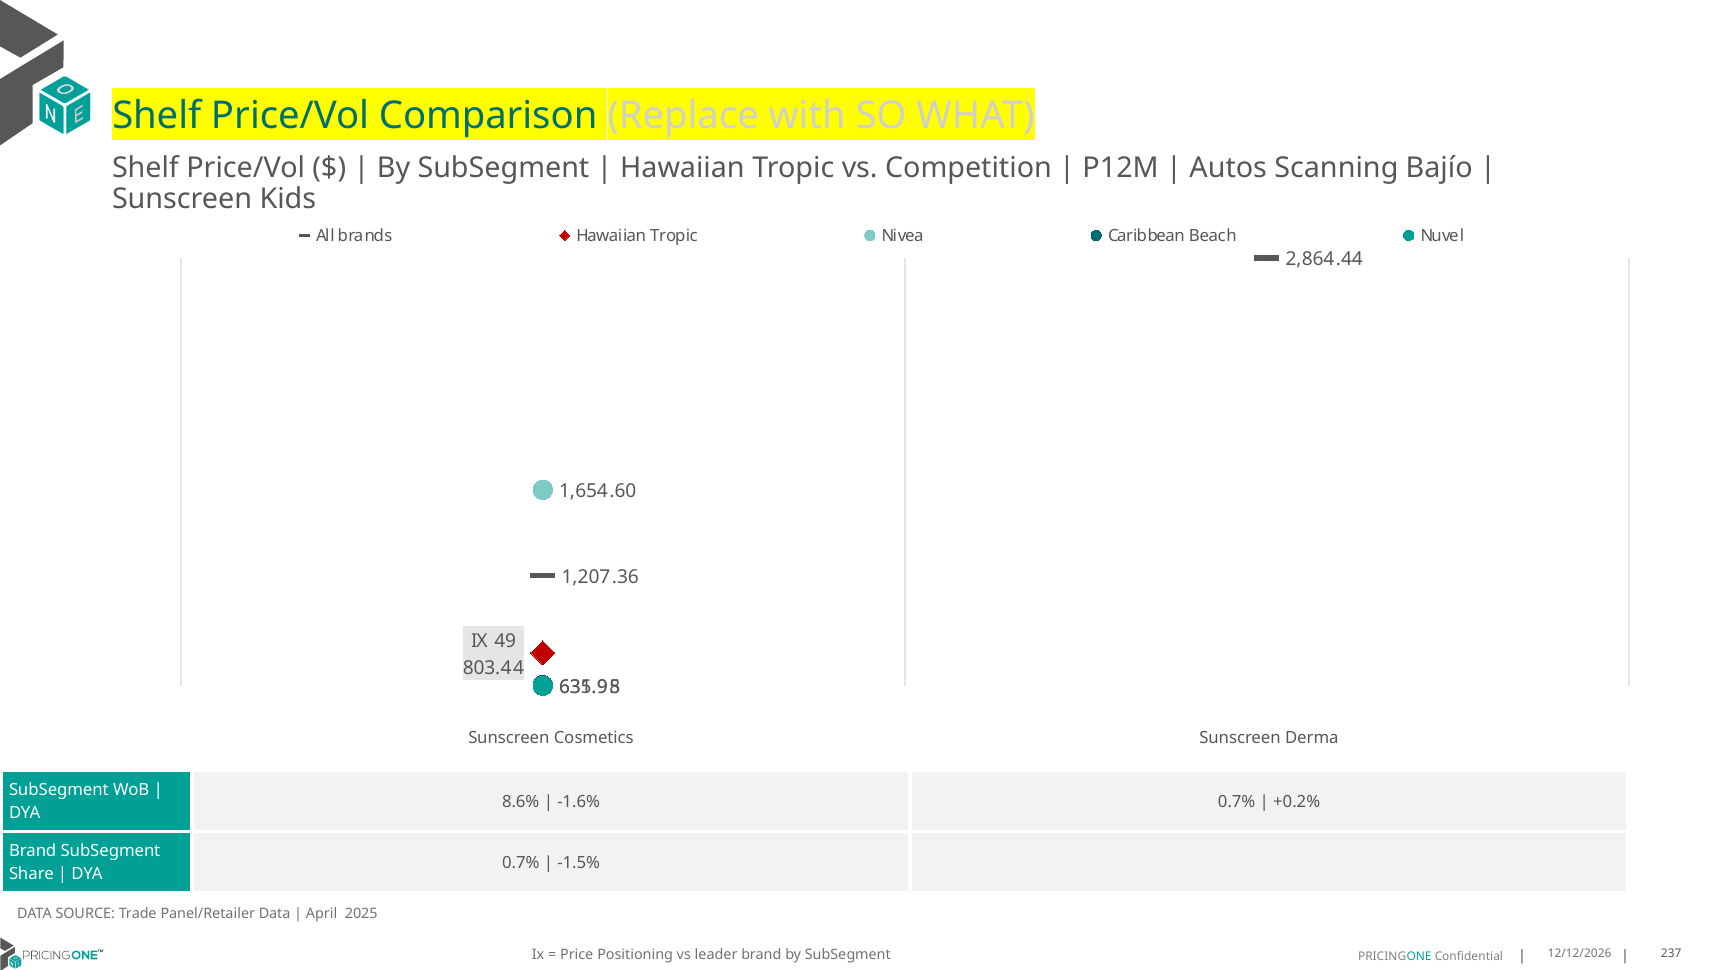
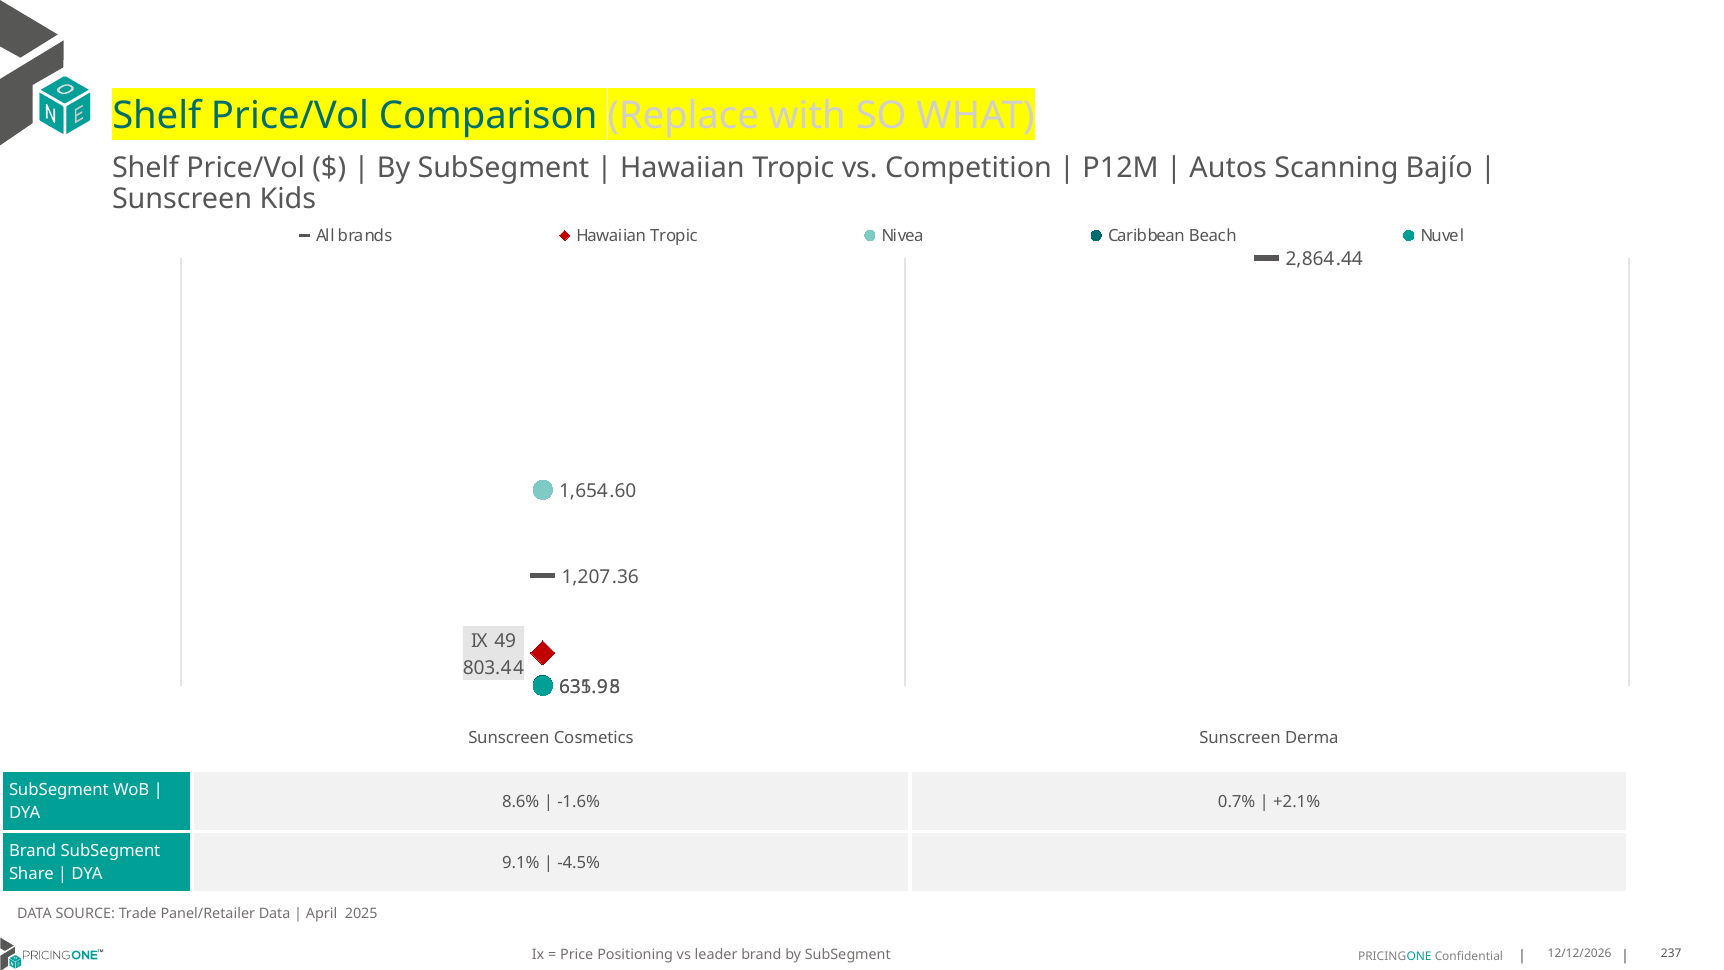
+0.2%: +0.2% -> +2.1% (1297, 801)
0.7%: 0.7% -> 9.1% (521, 863)
-1.5%: -1.5% -> -4.5% (579, 863)
